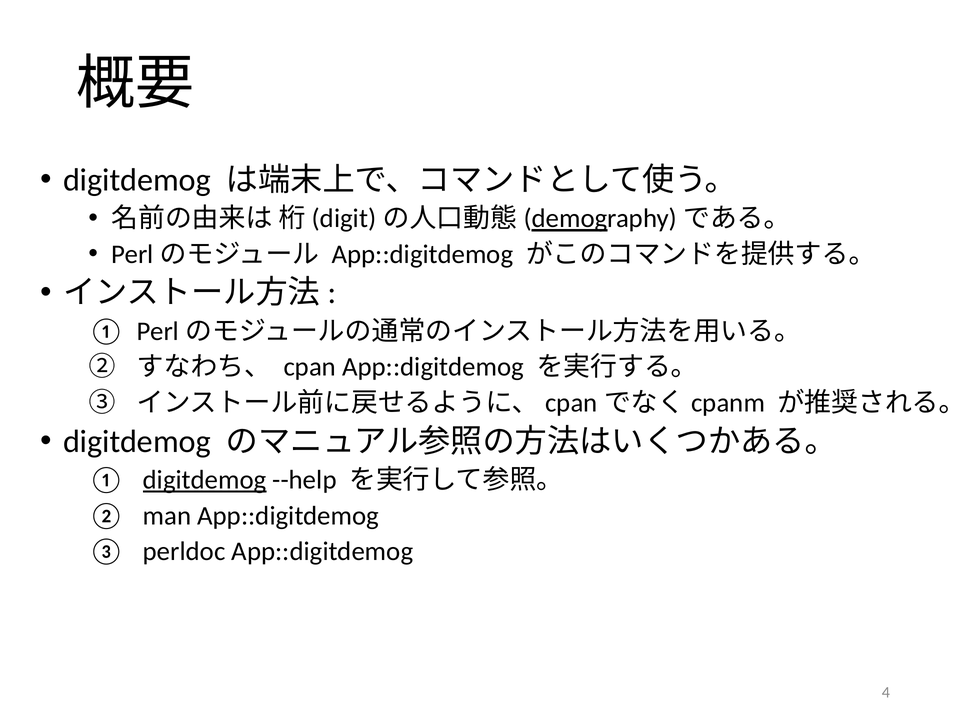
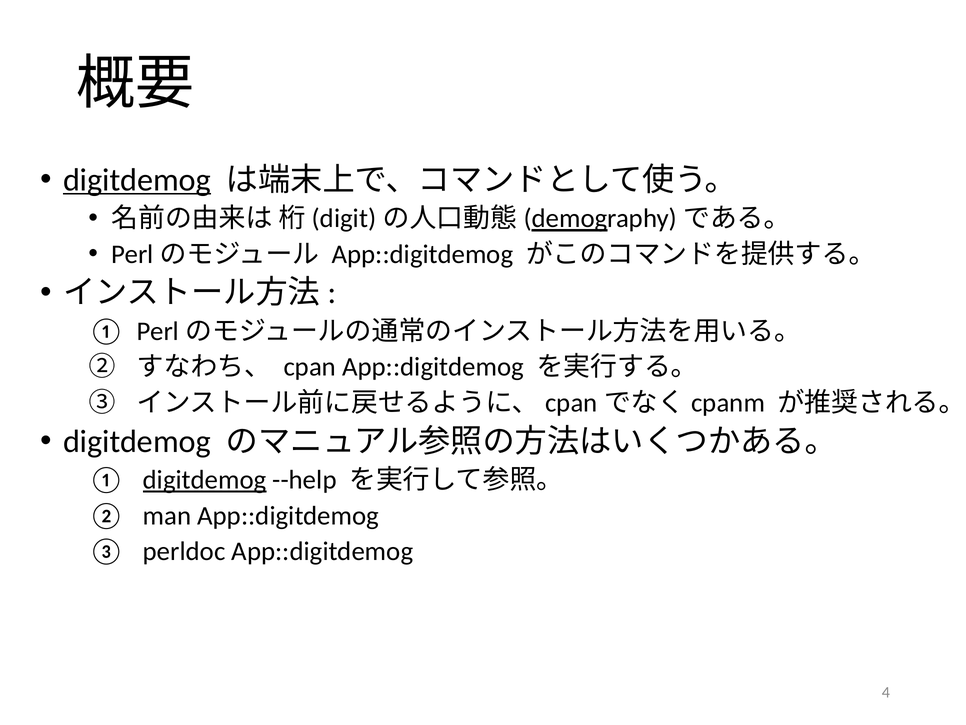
digitdemog underline: none -> present (137, 180)
